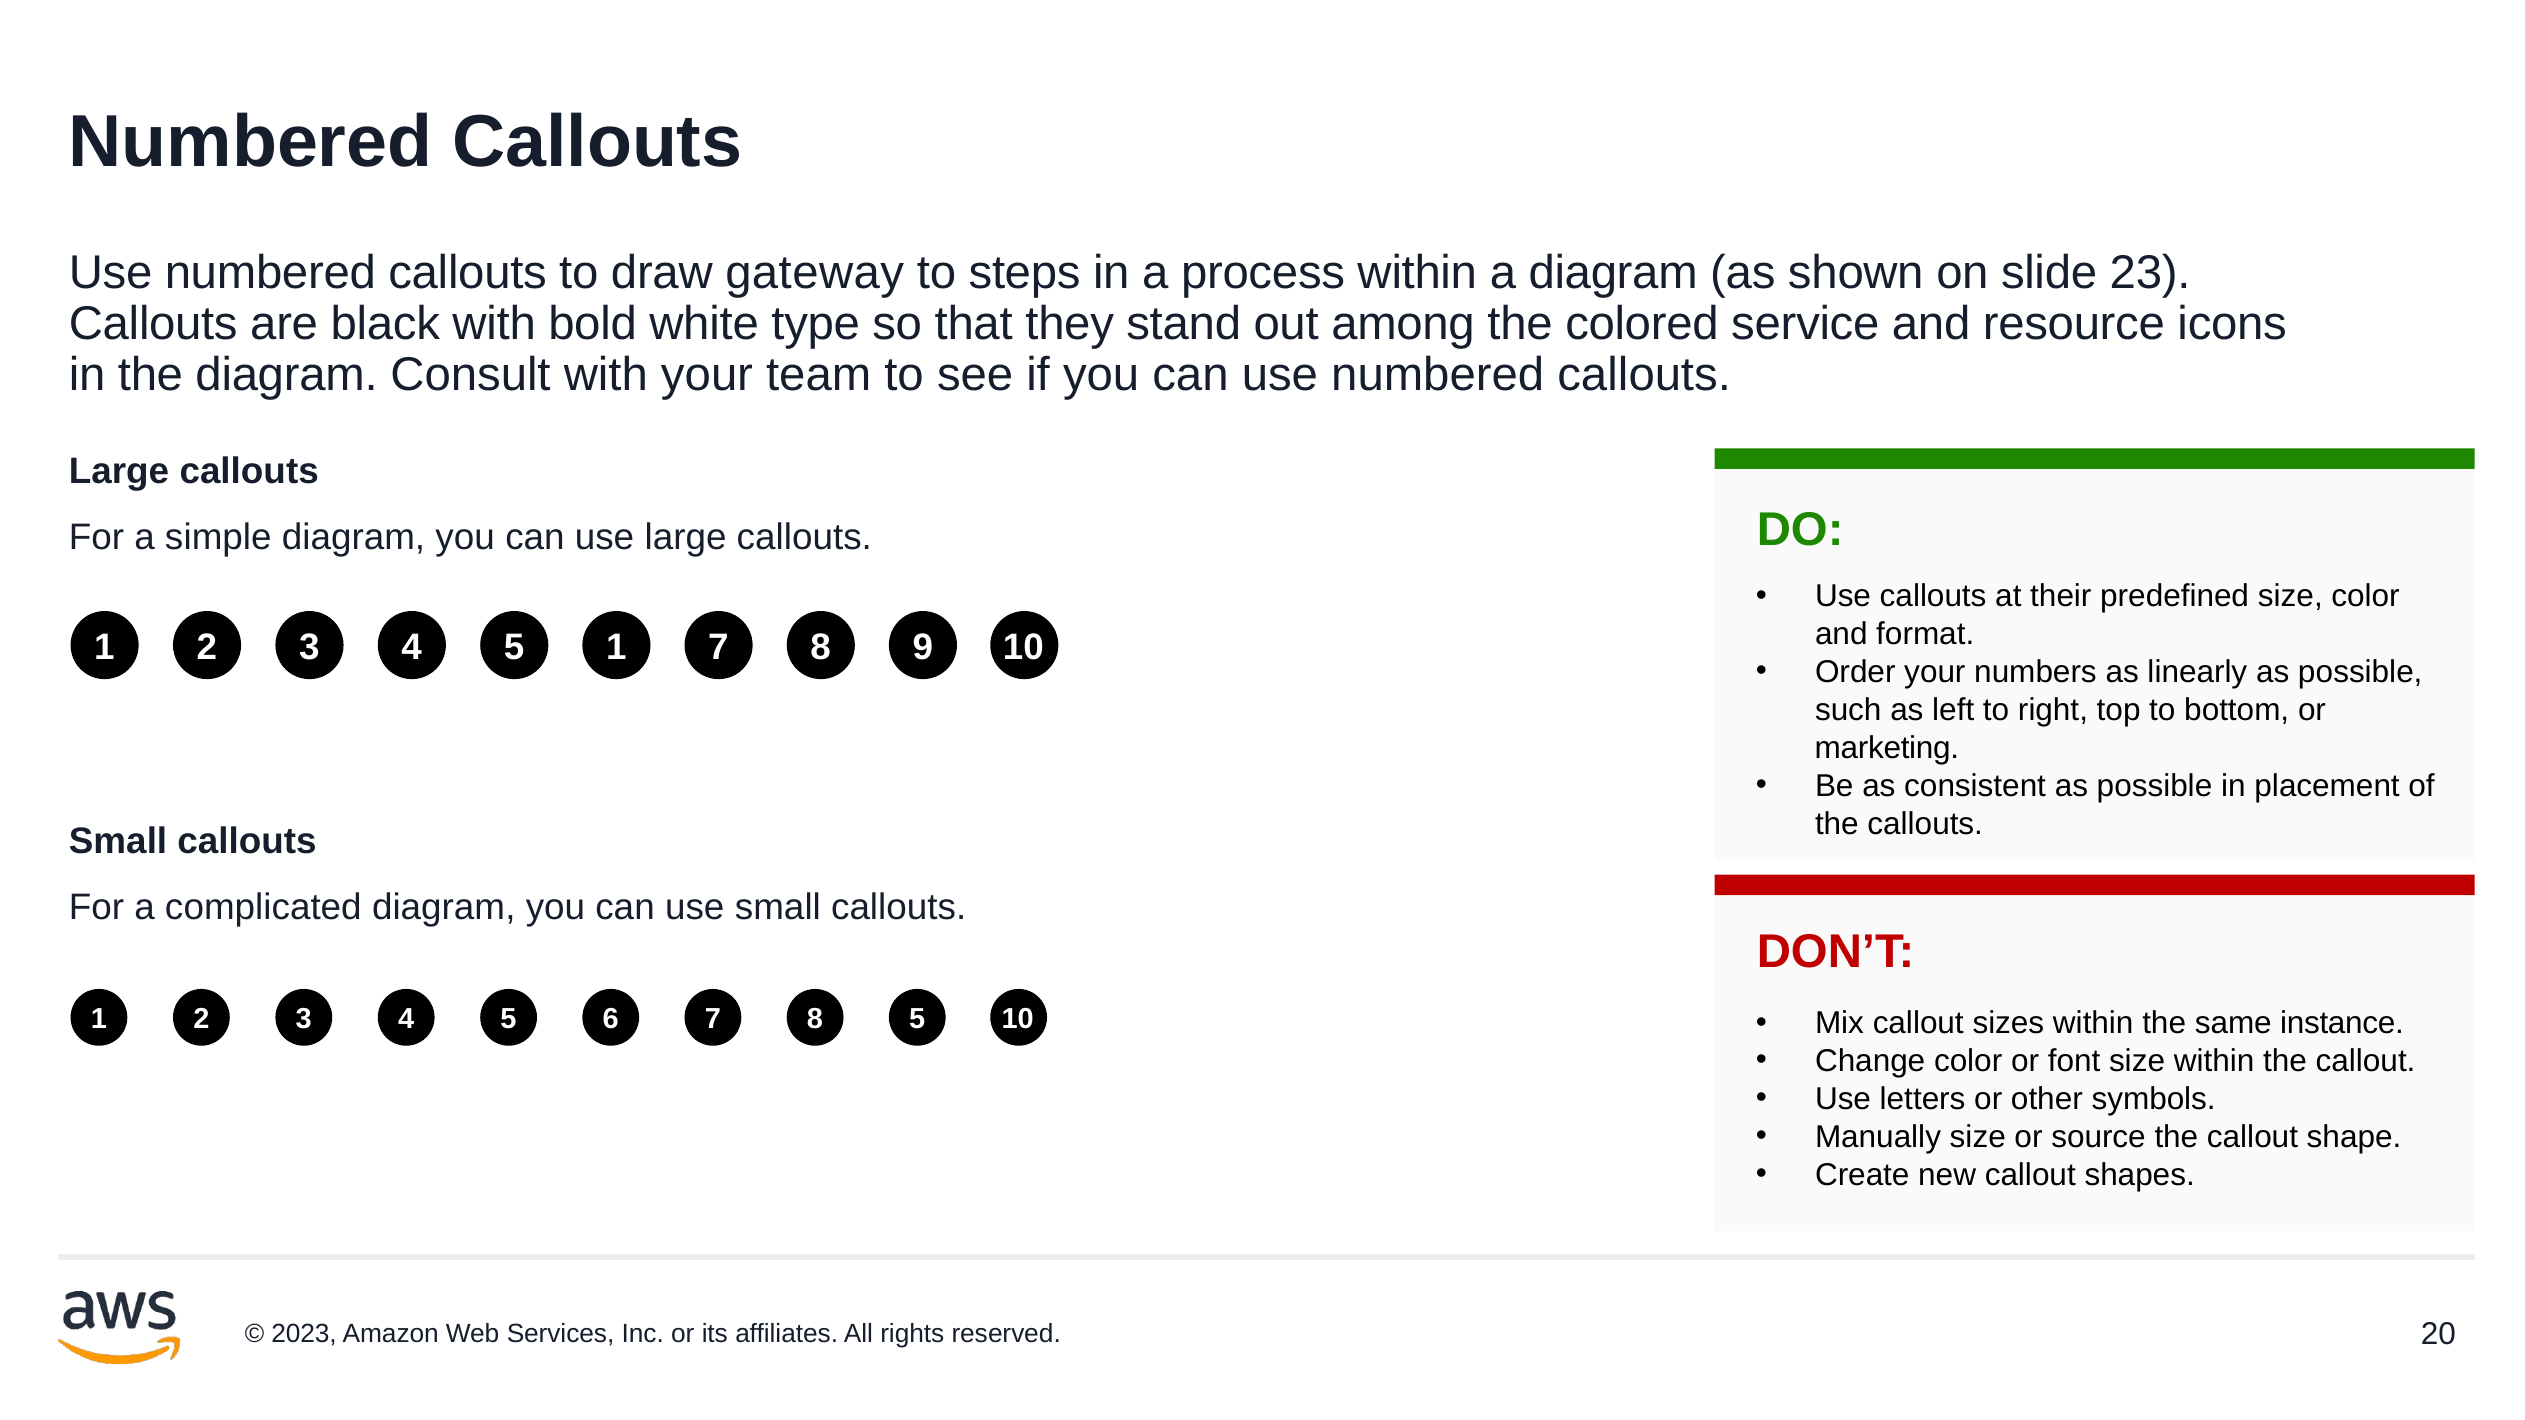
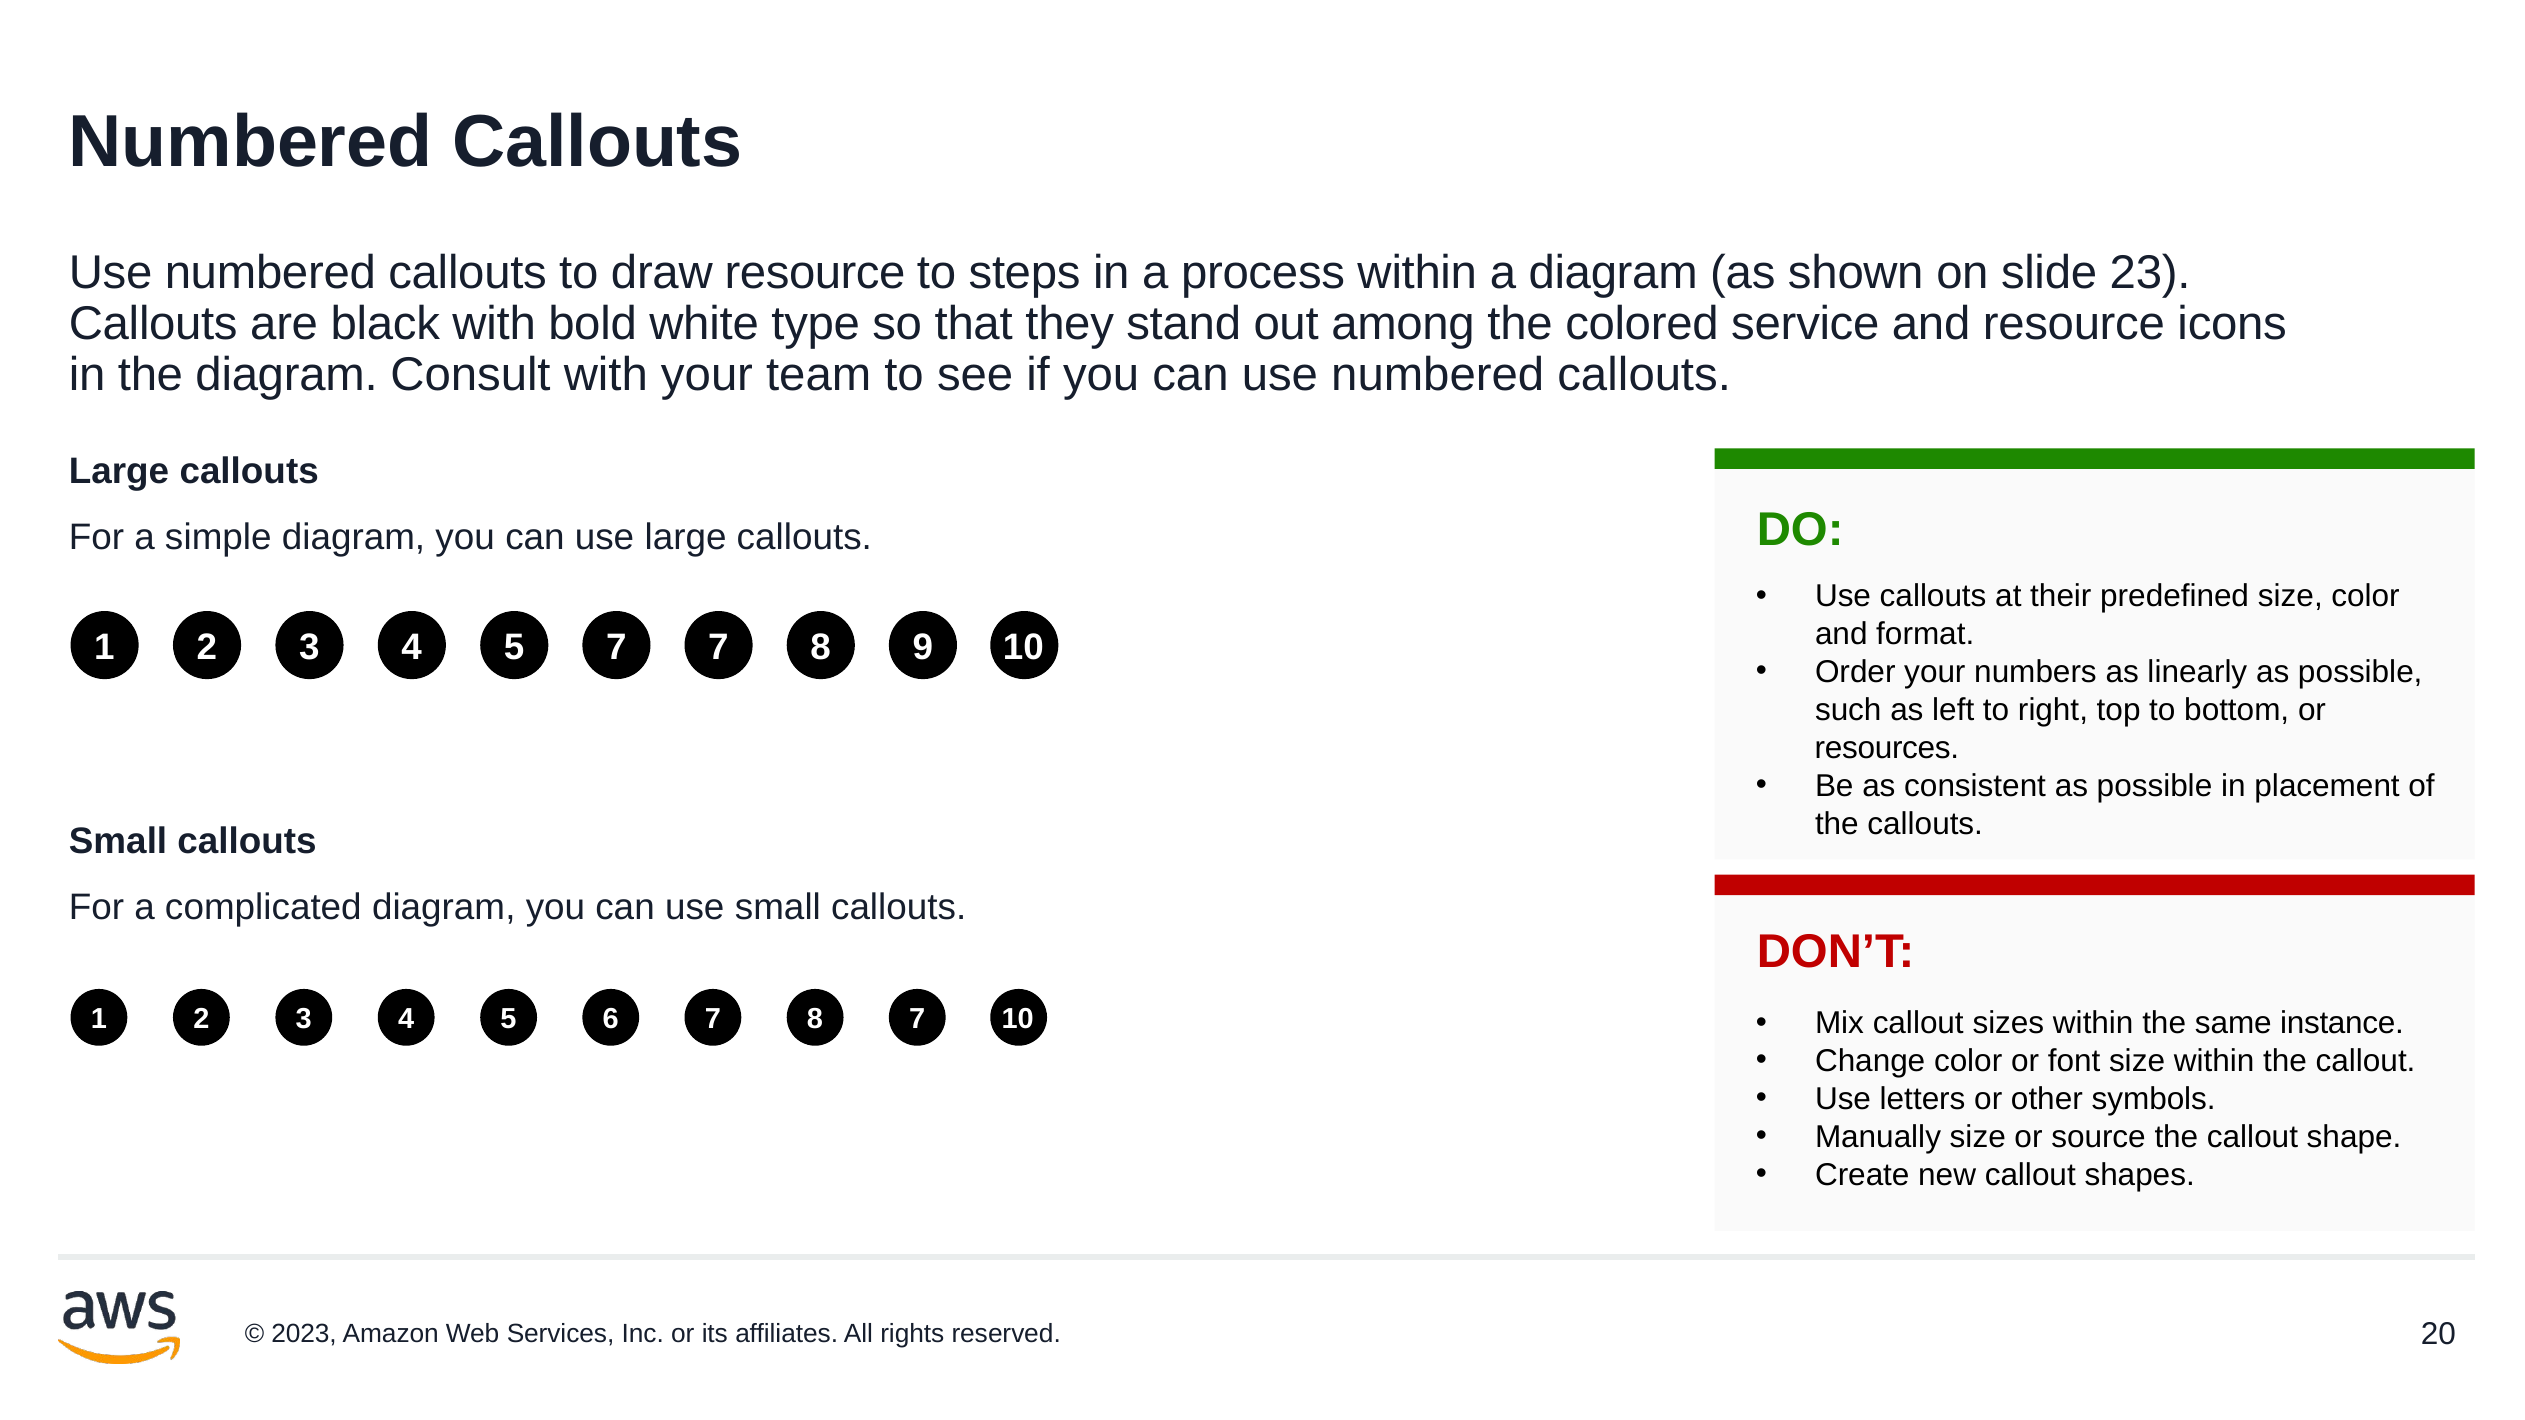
draw gateway: gateway -> resource (815, 273)
5 1: 1 -> 7 (616, 648)
marketing: marketing -> resources (1887, 748)
8 5: 5 -> 7 (917, 1019)
